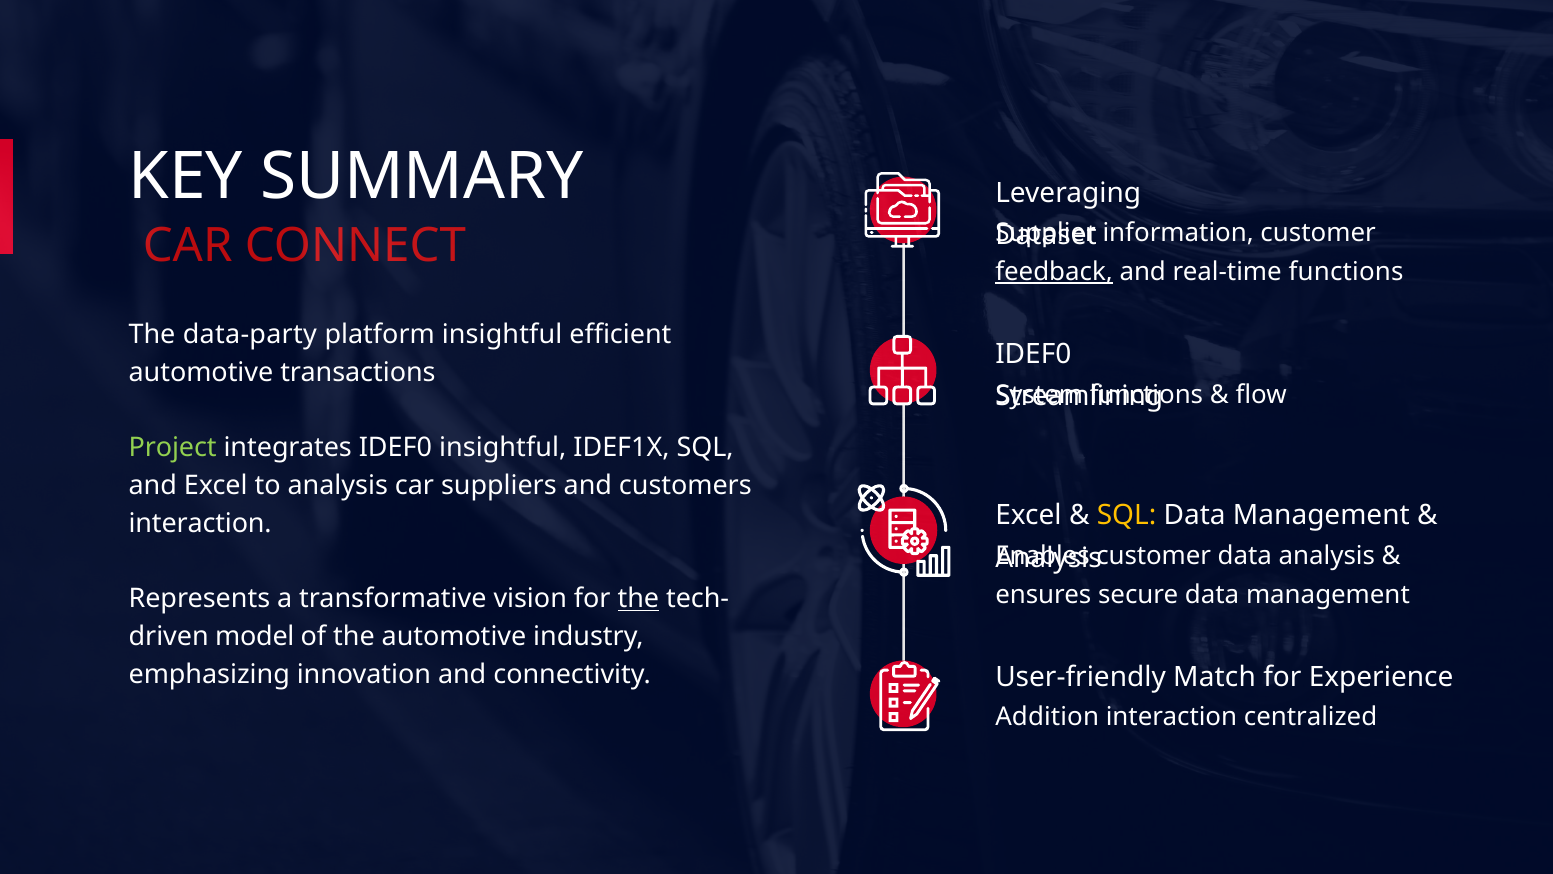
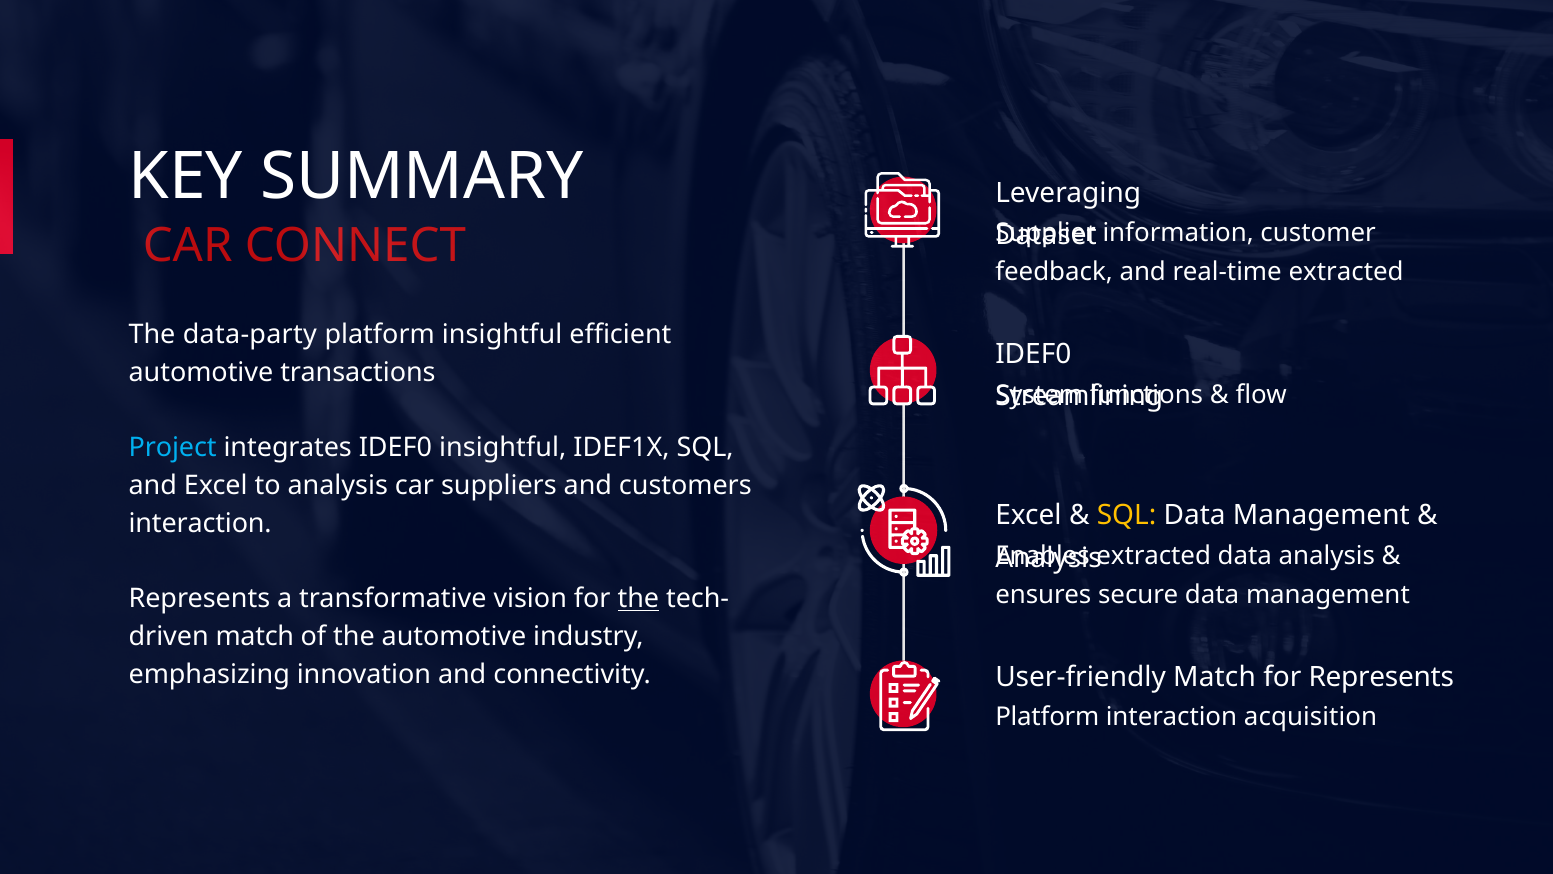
feedback underline: present -> none (1054, 272)
real-time functions: functions -> extracted (1346, 272)
Project colour: light green -> light blue (173, 448)
customer: customer -> extracted (1154, 555)
model: model -> match (255, 636)
for Experience: Experience -> Represents (1381, 677)
Addition: Addition -> Platform (1047, 717)
centralized: centralized -> acquisition (1310, 717)
